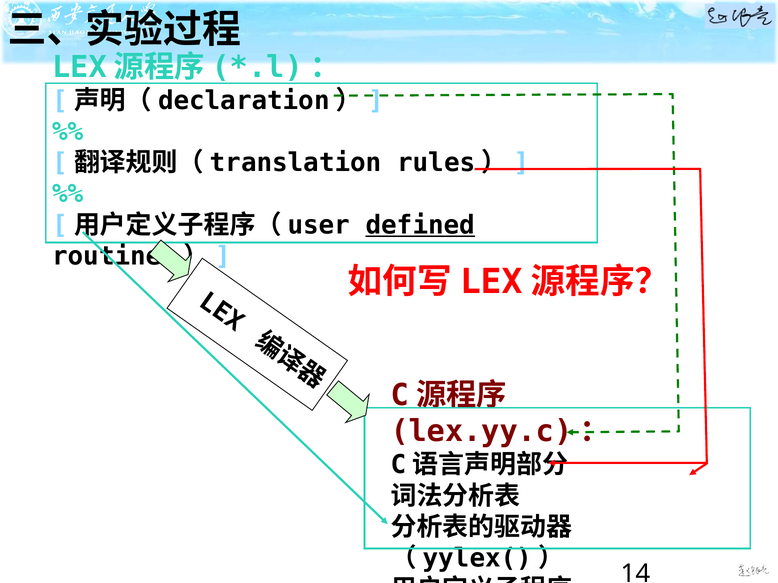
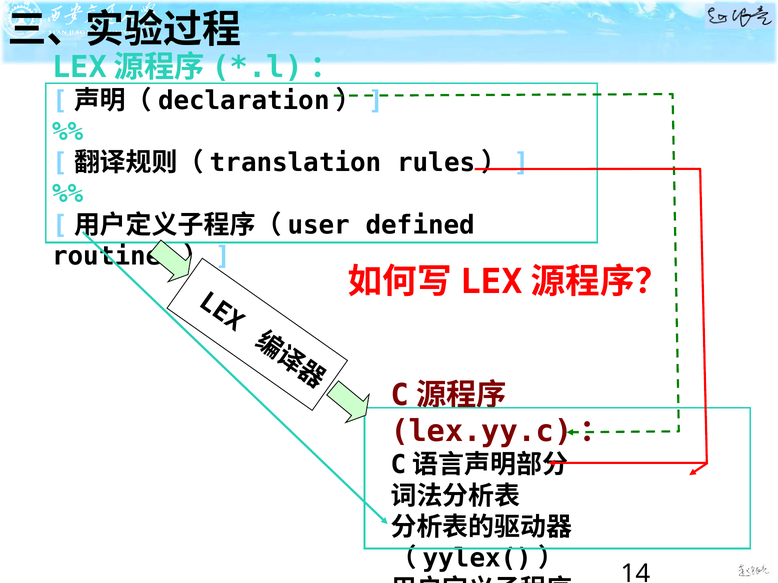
defined underline: present -> none (420, 225)
